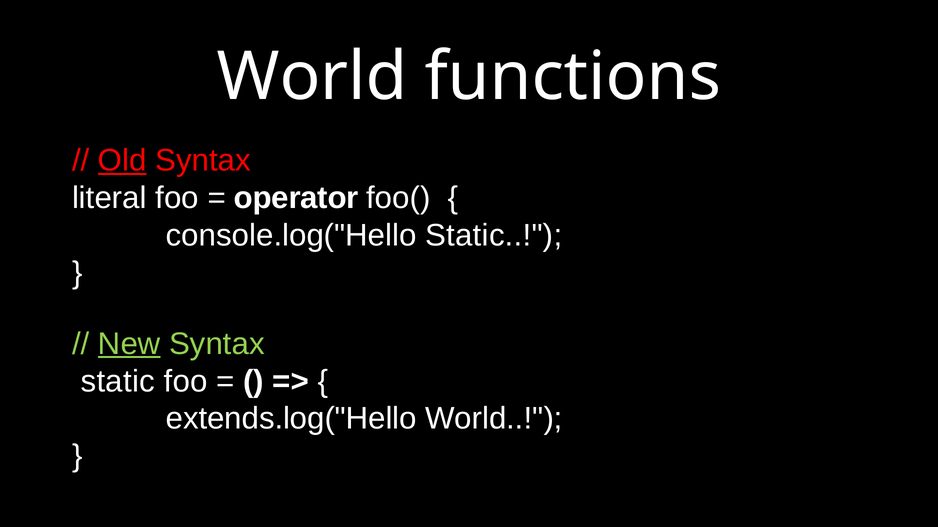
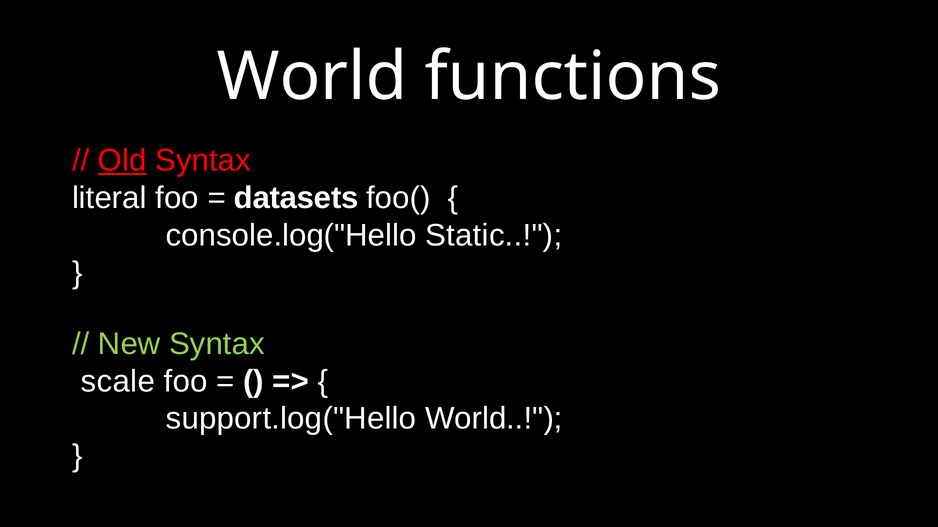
operator: operator -> datasets (296, 198)
New underline: present -> none (129, 344)
static: static -> scale (118, 382)
extends.log("Hello: extends.log("Hello -> support.log("Hello (291, 419)
